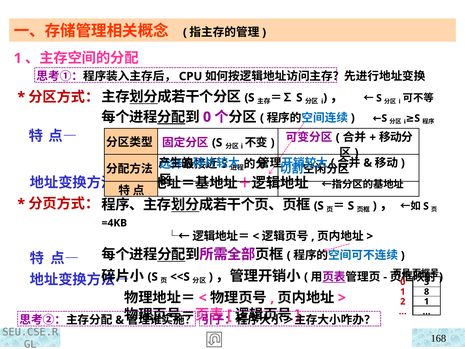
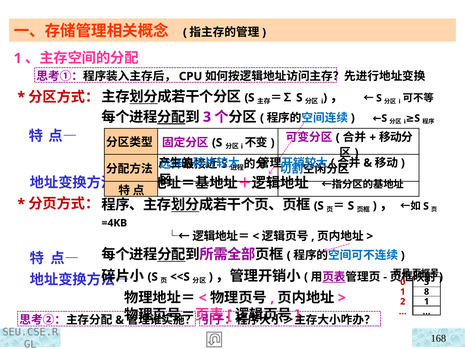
0: 0 -> 3 (207, 117)
